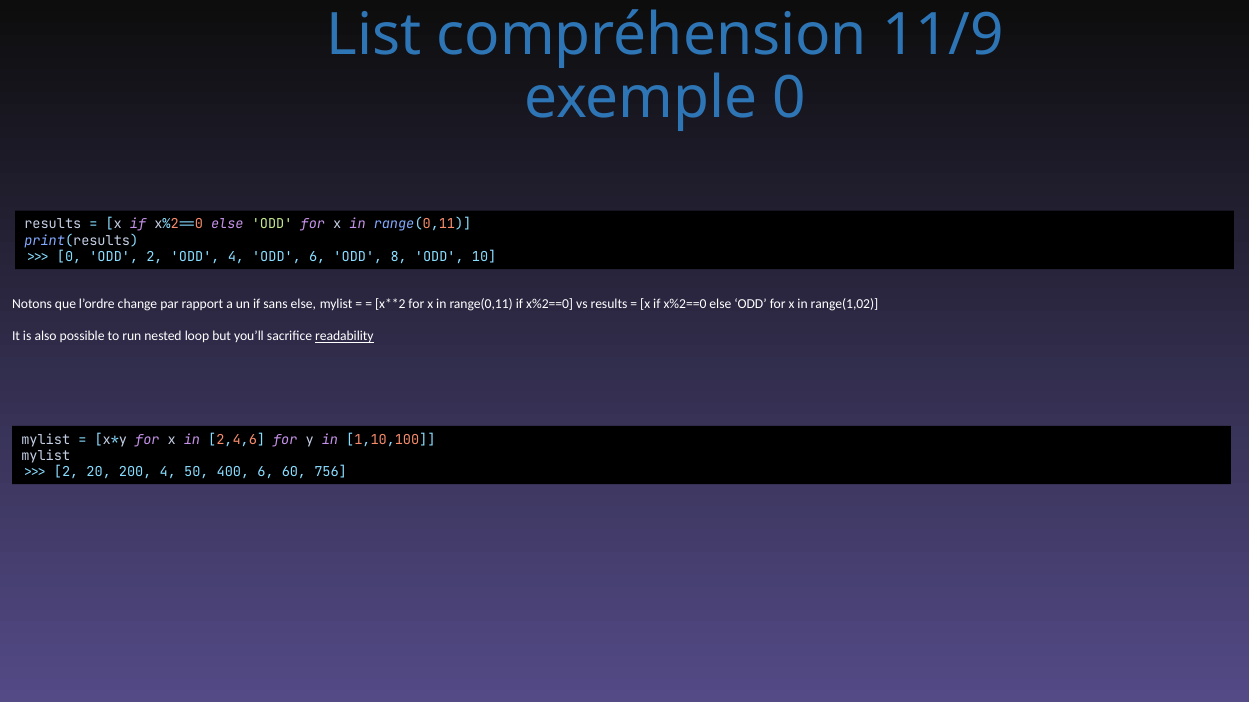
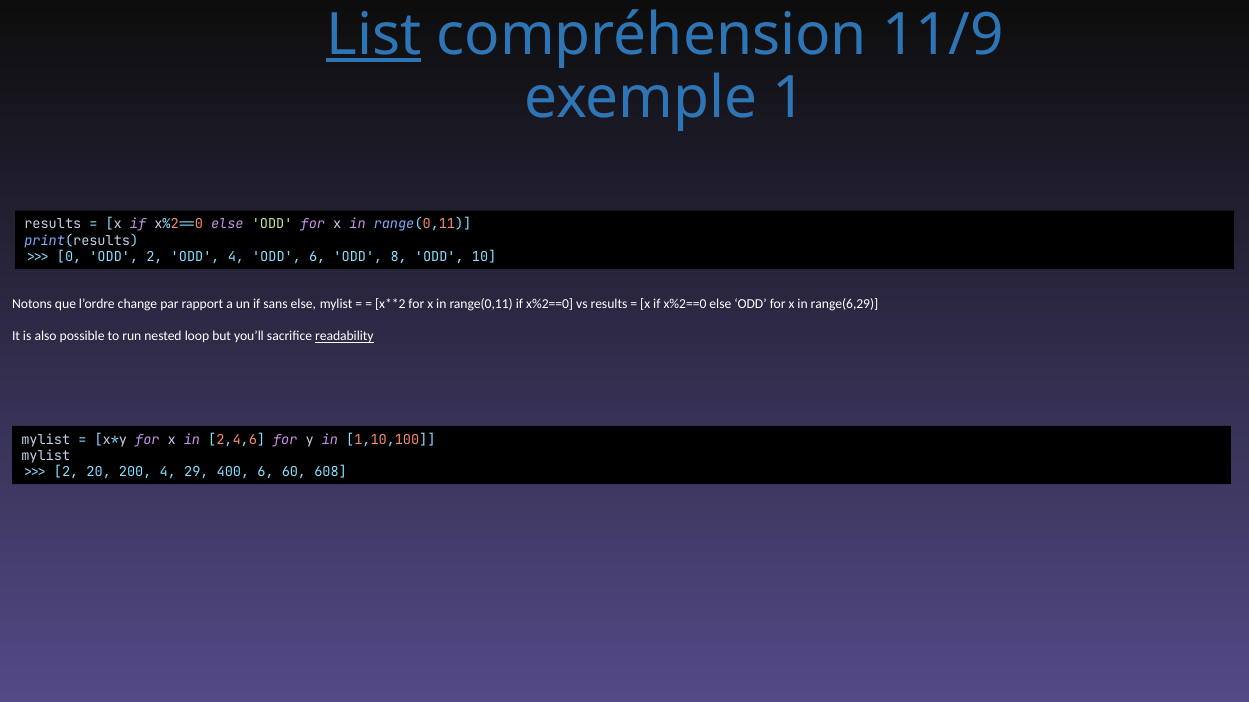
List underline: none -> present (374, 35)
exemple 0: 0 -> 1 (790, 98)
range(1,02: range(1,02 -> range(6,29 (845, 304)
50: 50 -> 29 (196, 473)
756: 756 -> 608 (331, 473)
